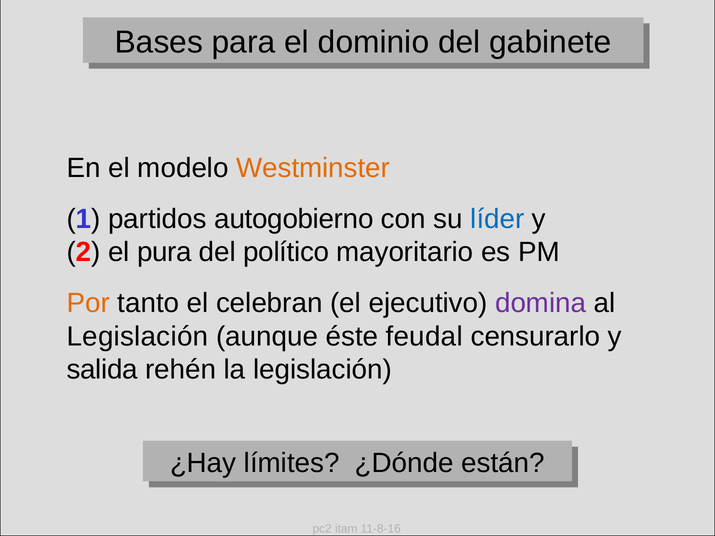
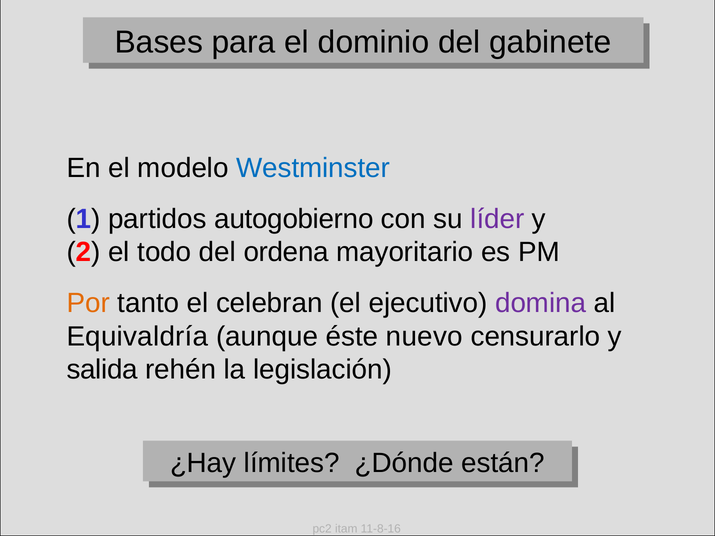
Westminster colour: orange -> blue (313, 168)
líder colour: blue -> purple (497, 219)
pura: pura -> todo (164, 252)
político: político -> ordena (286, 252)
Legislación: Legislación -> Equivaldría (137, 337)
feudal: feudal -> nuevo (424, 337)
